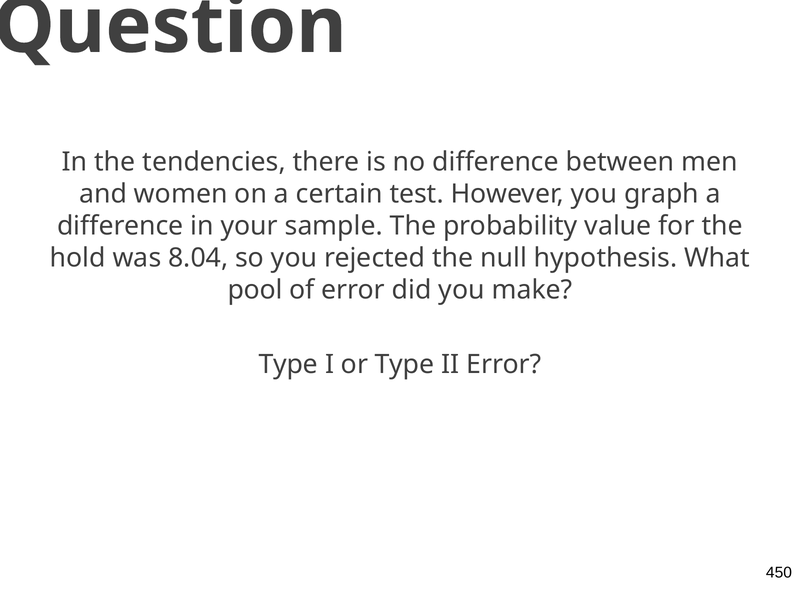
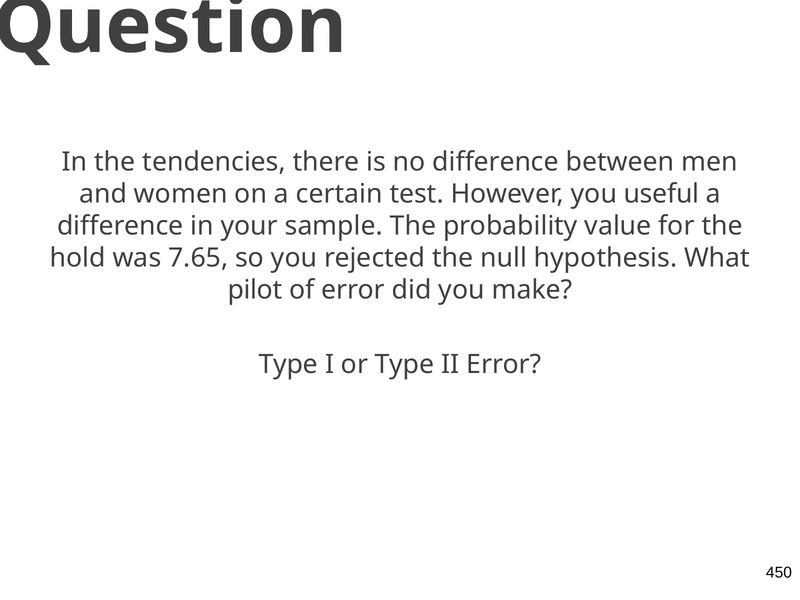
graph: graph -> useful (661, 194)
8.04: 8.04 -> 7.65 (198, 258)
pool: pool -> pilot (255, 290)
